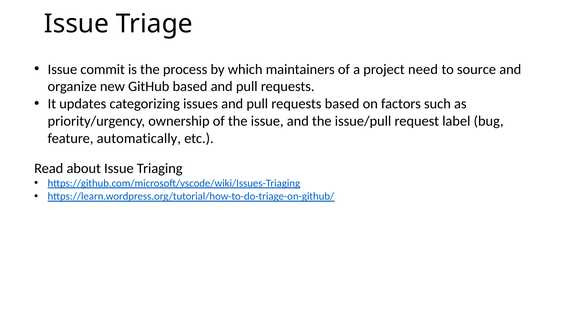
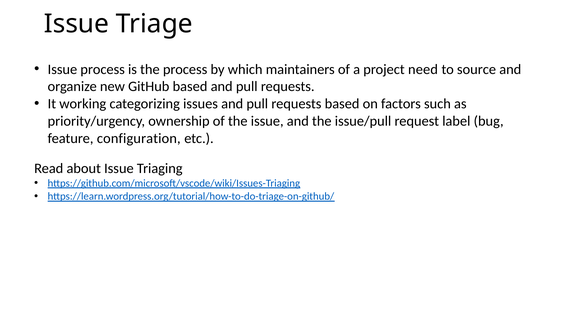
Issue commit: commit -> process (103, 69)
updates: updates -> working (83, 104)
automatically: automatically -> configuration (139, 138)
